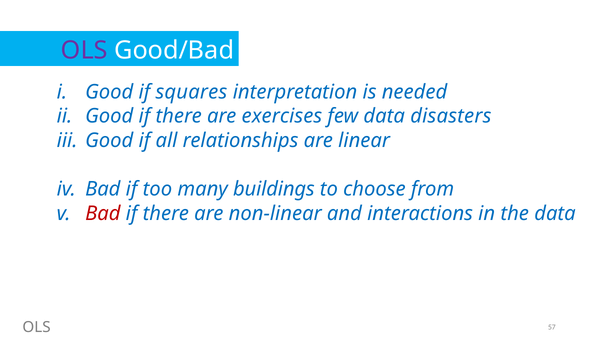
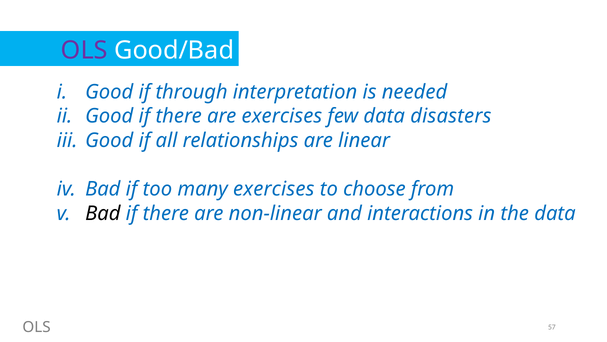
squares: squares -> through (192, 92)
many buildings: buildings -> exercises (274, 189)
Bad colour: red -> black (103, 213)
